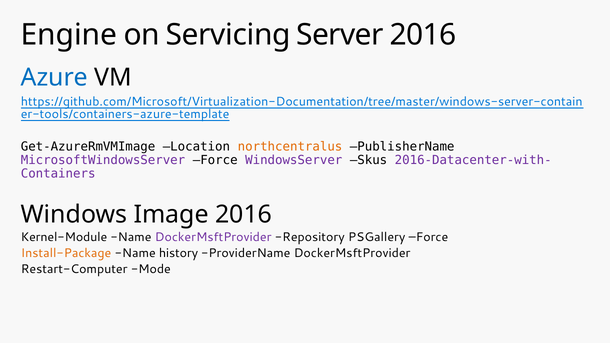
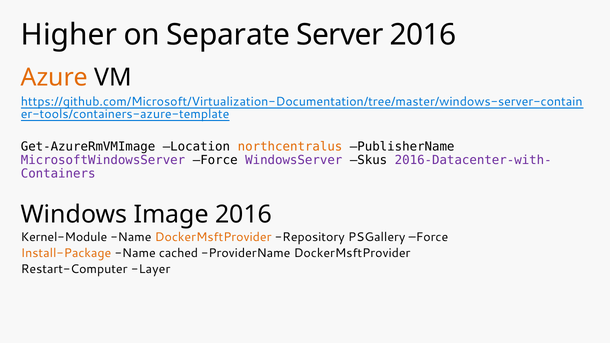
Engine: Engine -> Higher (69, 35)
Servicing: Servicing -> Separate (228, 35)
Azure colour: blue -> orange (54, 77)
DockerMsftProvider colour: purple -> orange (213, 237)
history: history -> cached (178, 253)
Mode: Mode -> Layer (151, 269)
